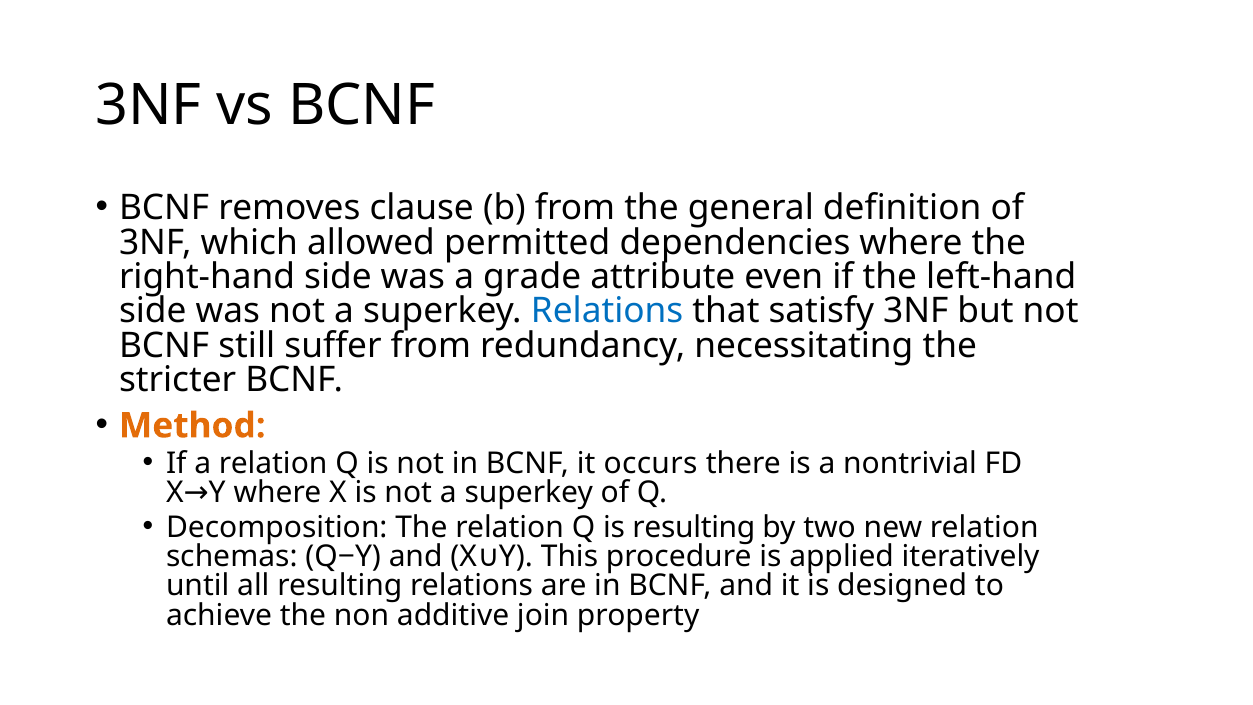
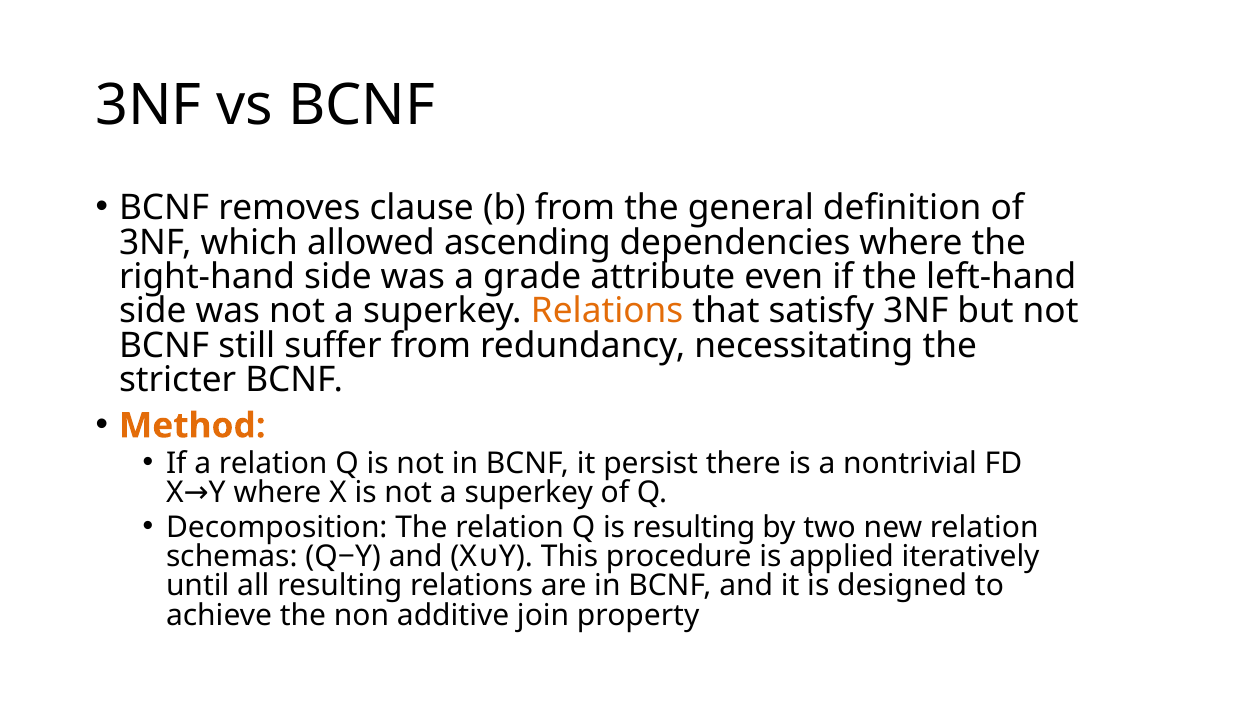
permitted: permitted -> ascending (527, 242)
Relations colour: blue -> orange (607, 311)
occurs: occurs -> persist (651, 463)
